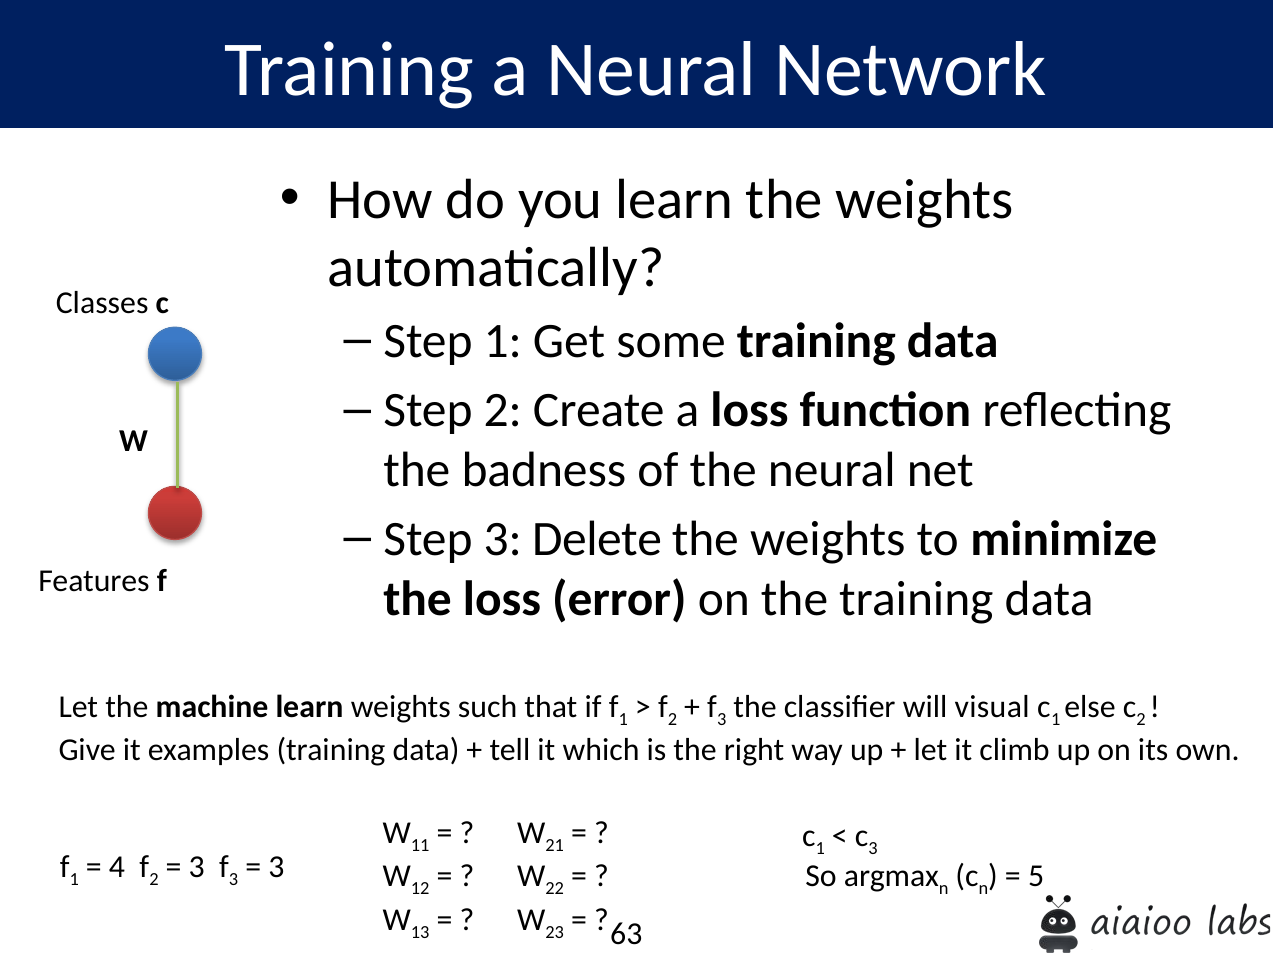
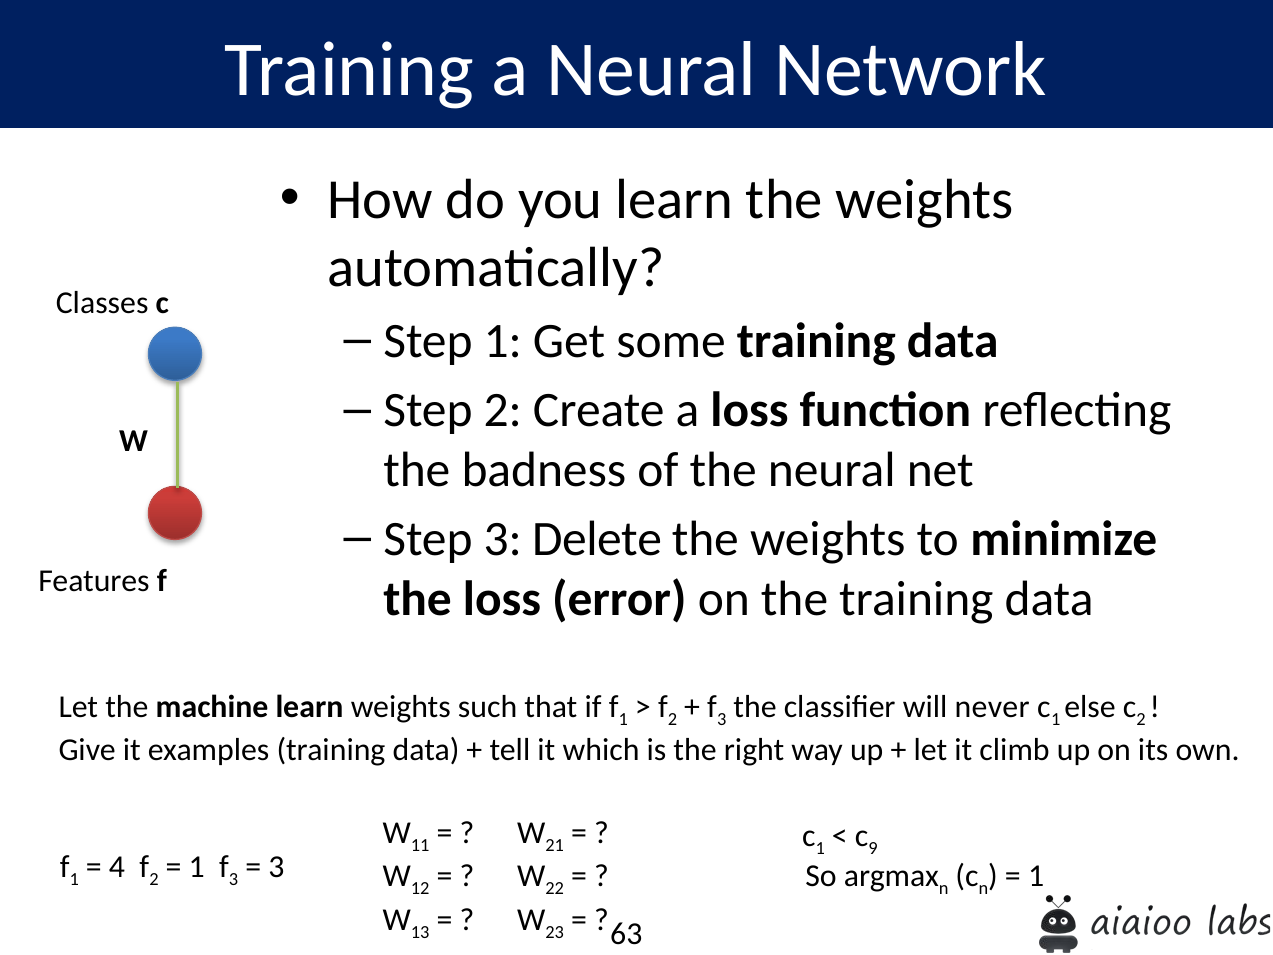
visual: visual -> never (992, 706)
c 3: 3 -> 9 (873, 848)
3: 3 -> 1 (197, 867)
5: 5 -> 1 (1036, 876)
